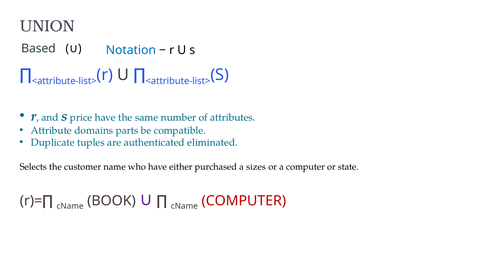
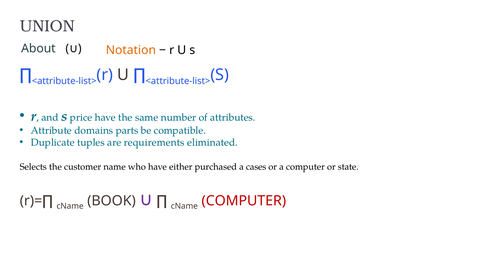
Notation colour: blue -> orange (131, 50)
Based: Based -> About (38, 48)
authenticated: authenticated -> requirements (154, 143)
sizes: sizes -> cases (256, 167)
